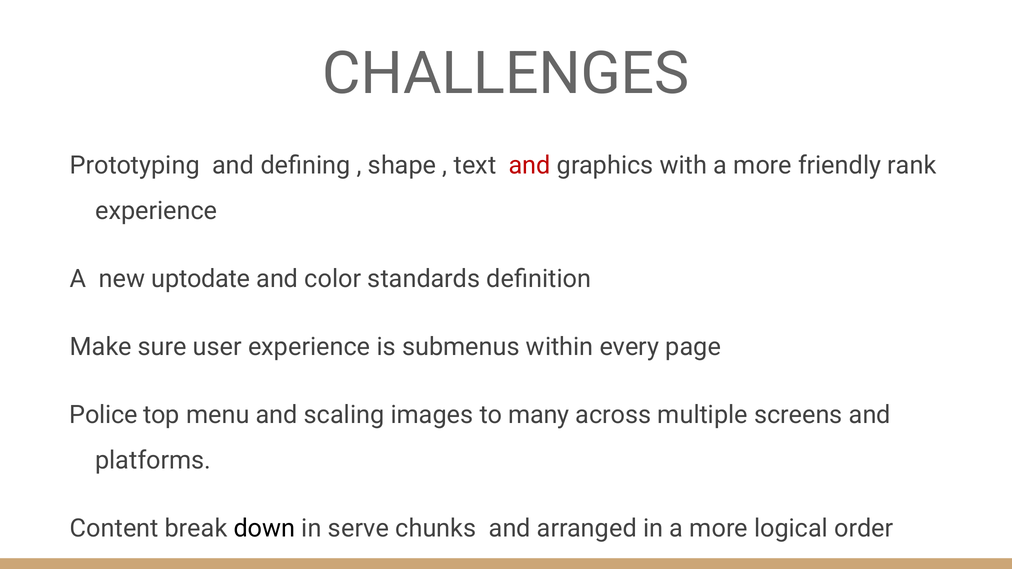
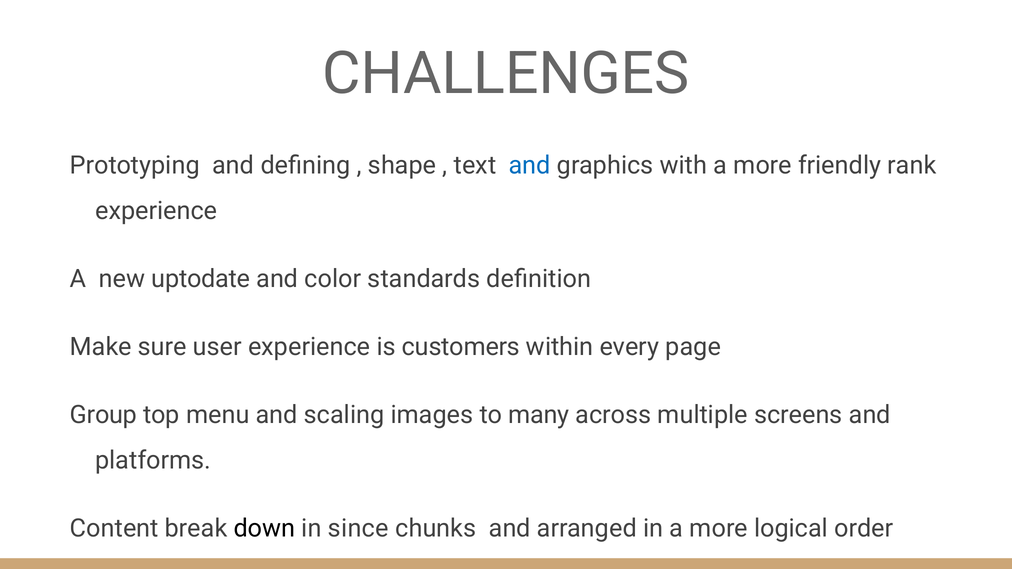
and colour: red -> blue (530, 166)
submenus: submenus -> customers (461, 347)
Police: Police -> Group (103, 415)
serve: serve -> since (358, 529)
